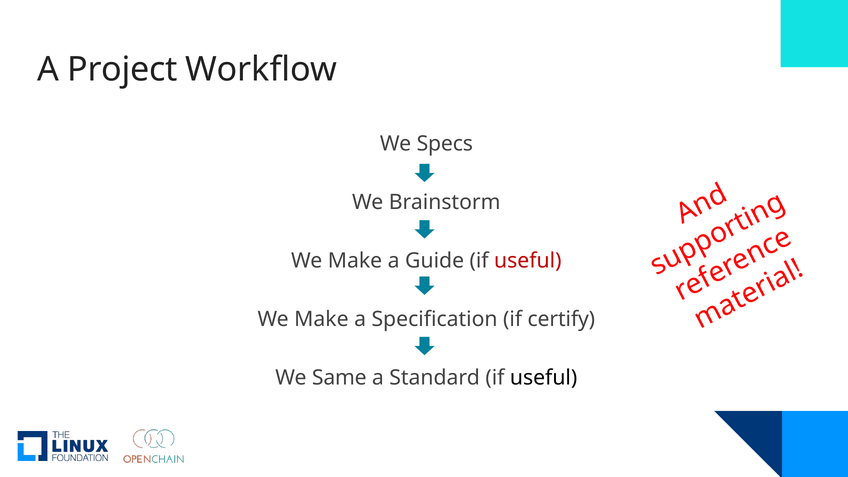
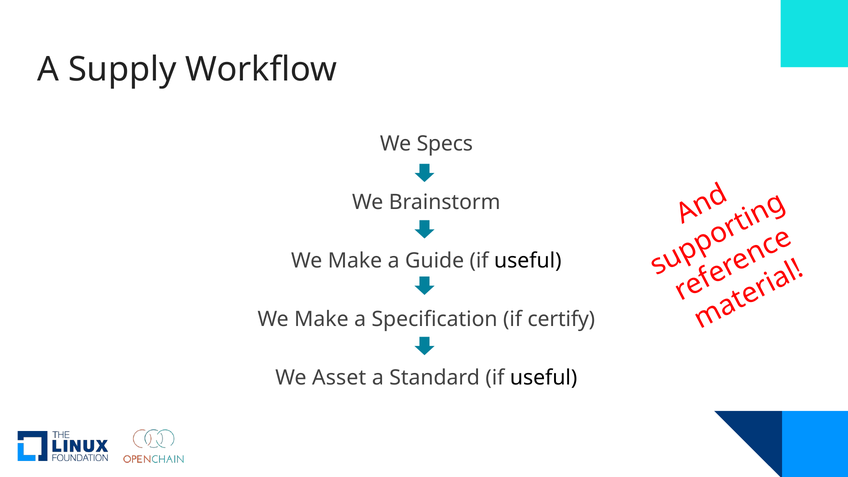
Project: Project -> Supply (122, 69)
useful colour: red -> black (528, 261)
Same: Same -> Asset (339, 378)
